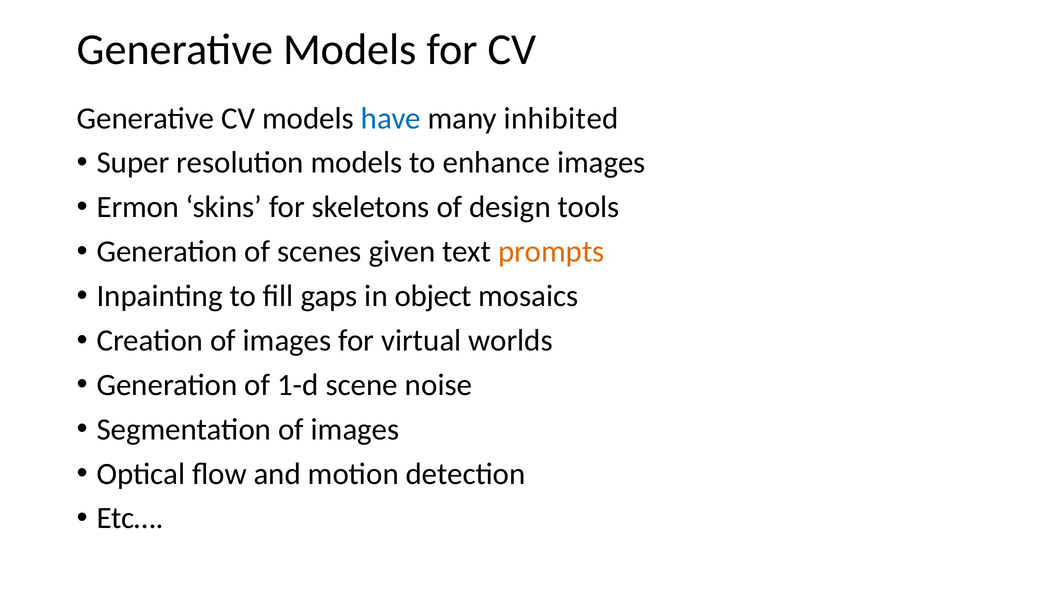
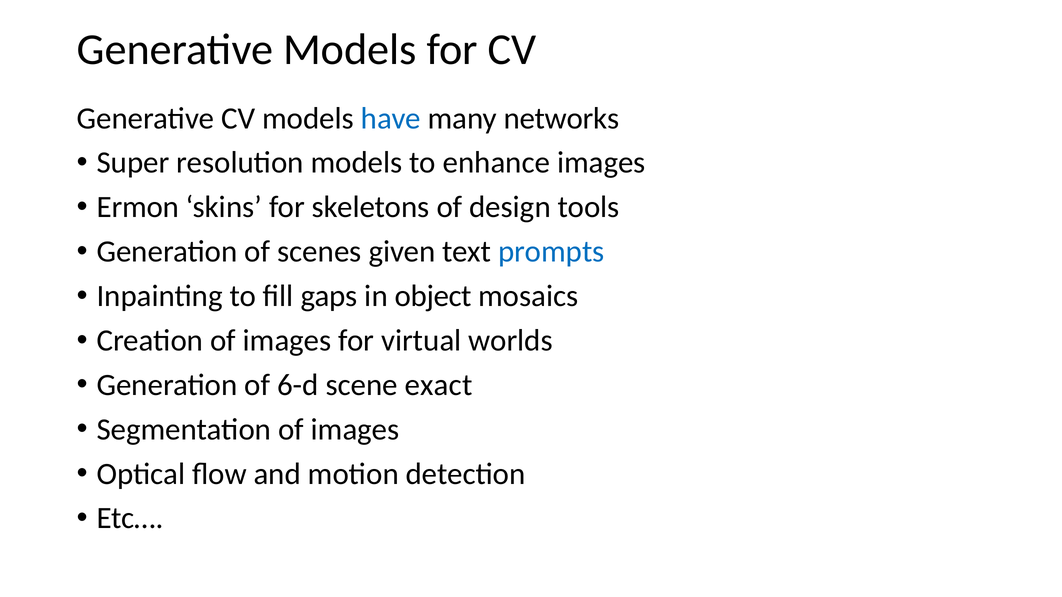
inhibited: inhibited -> networks (561, 118)
prompts colour: orange -> blue (551, 252)
1-d: 1-d -> 6-d (298, 385)
noise: noise -> exact (439, 385)
